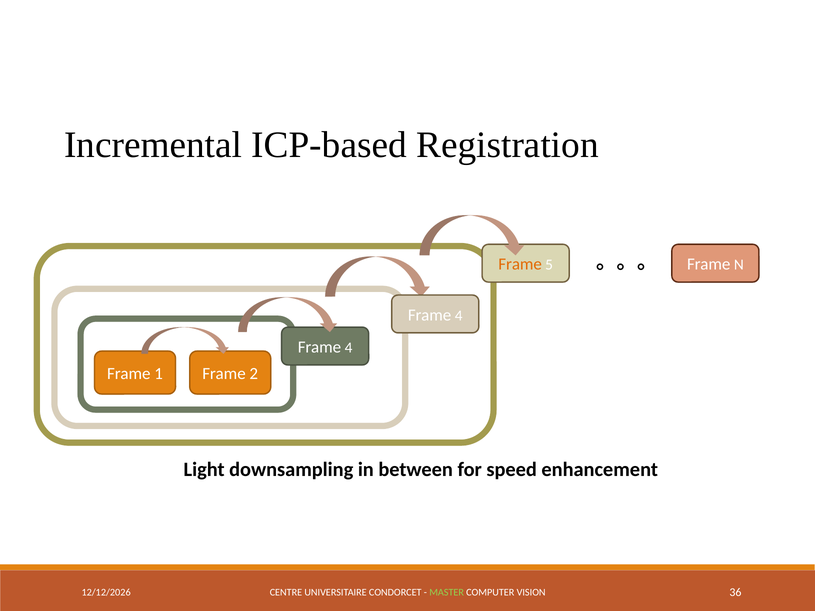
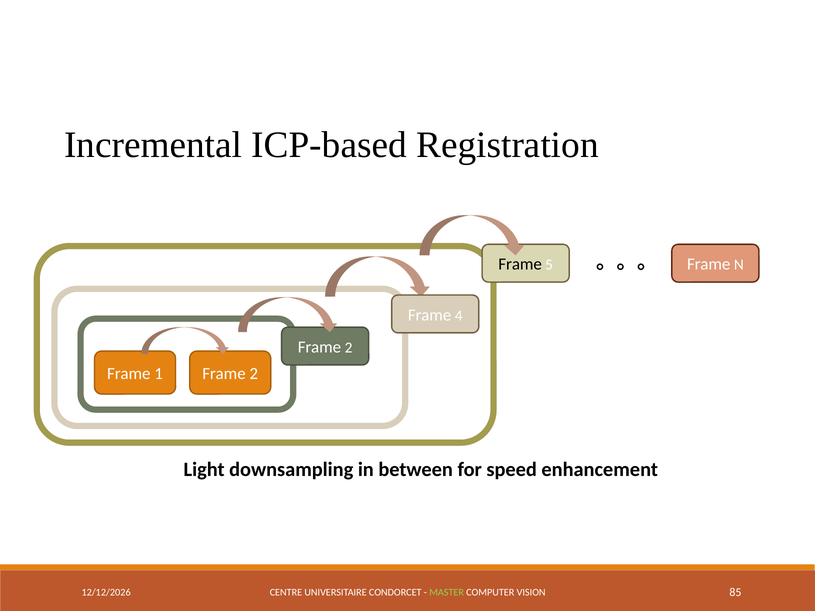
Frame colour: orange -> black (520, 264)
4: 4 -> 2 (349, 348)
36: 36 -> 85 (735, 593)
